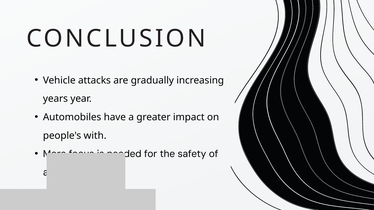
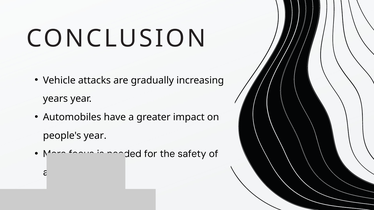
people's with: with -> year (95, 136)
